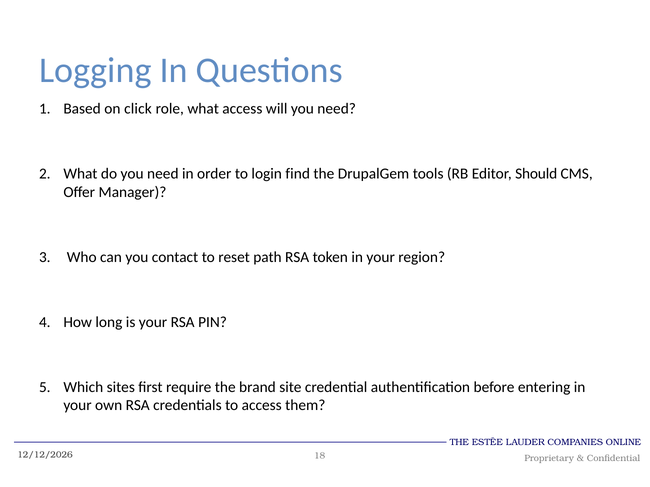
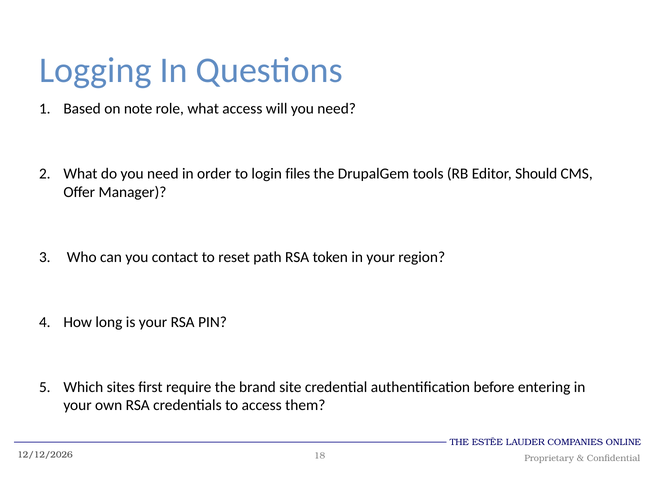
click: click -> note (138, 109)
find: find -> files (298, 174)
